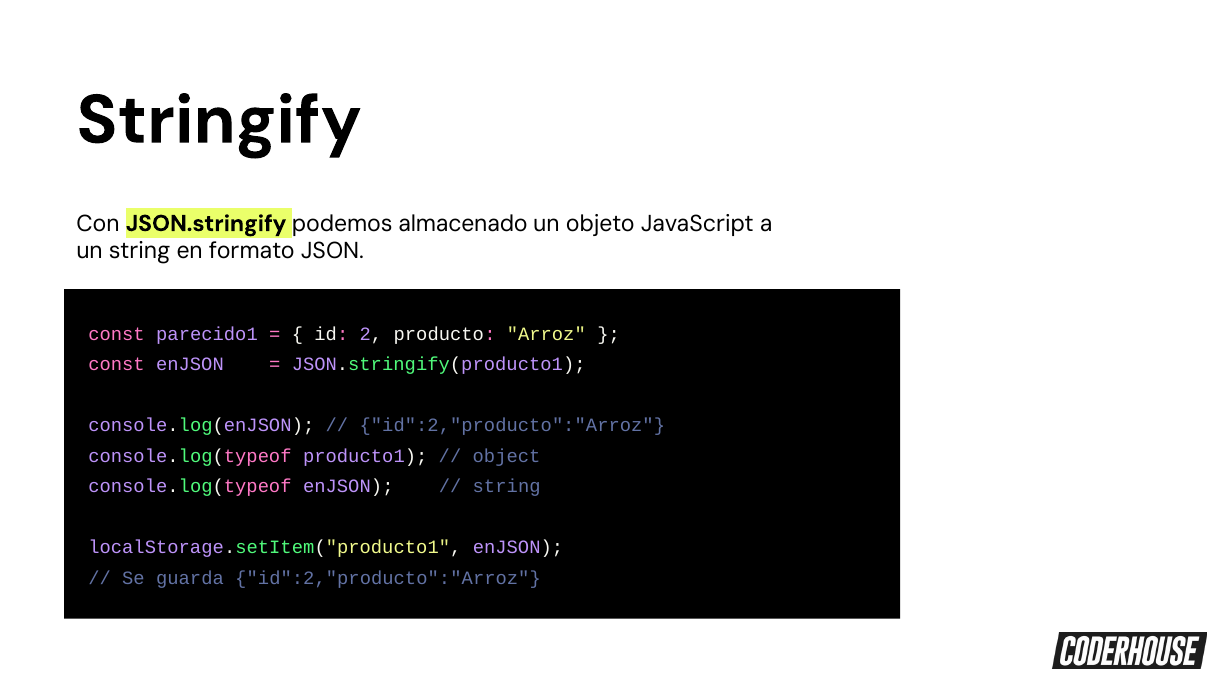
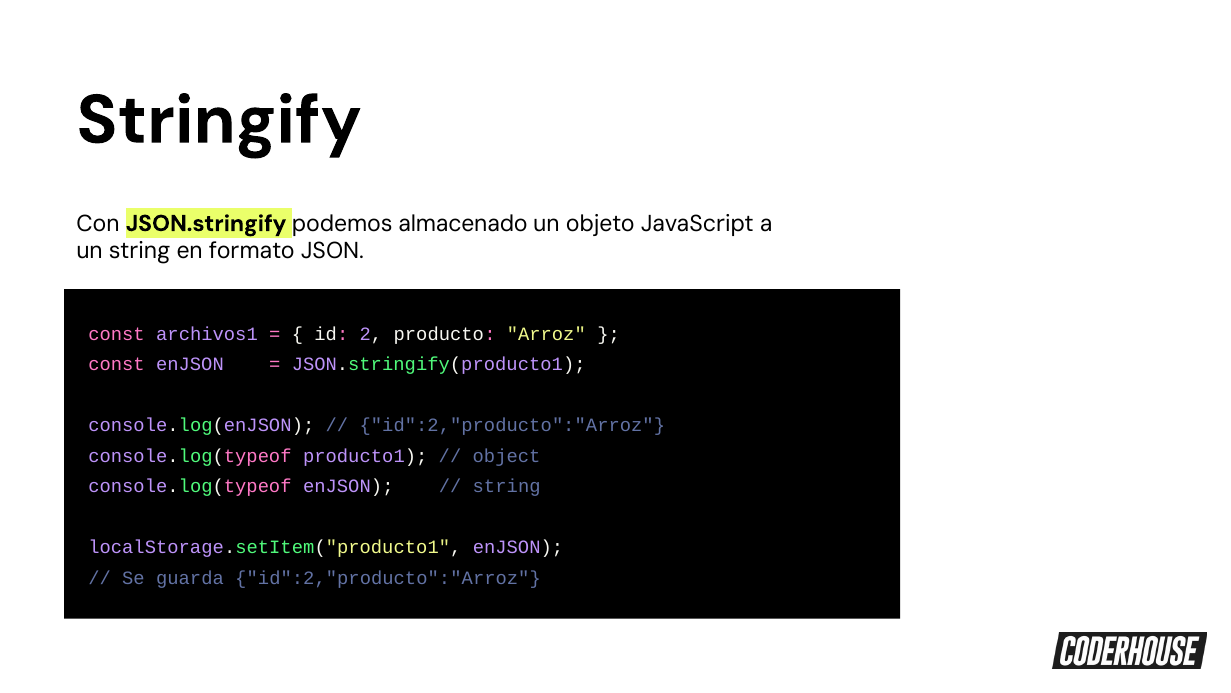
parecido1: parecido1 -> archivos1 (207, 334)
